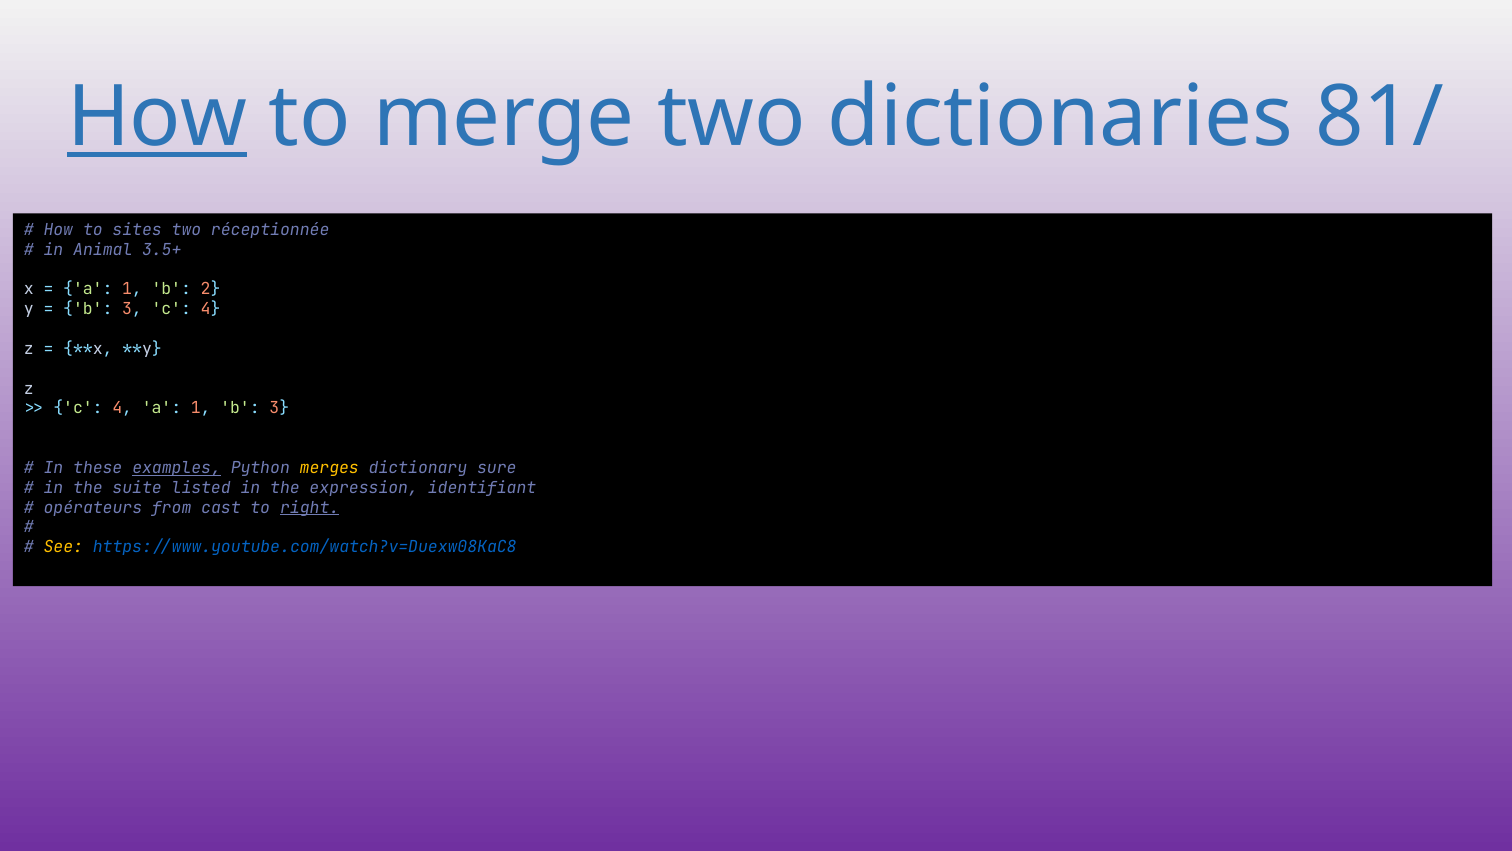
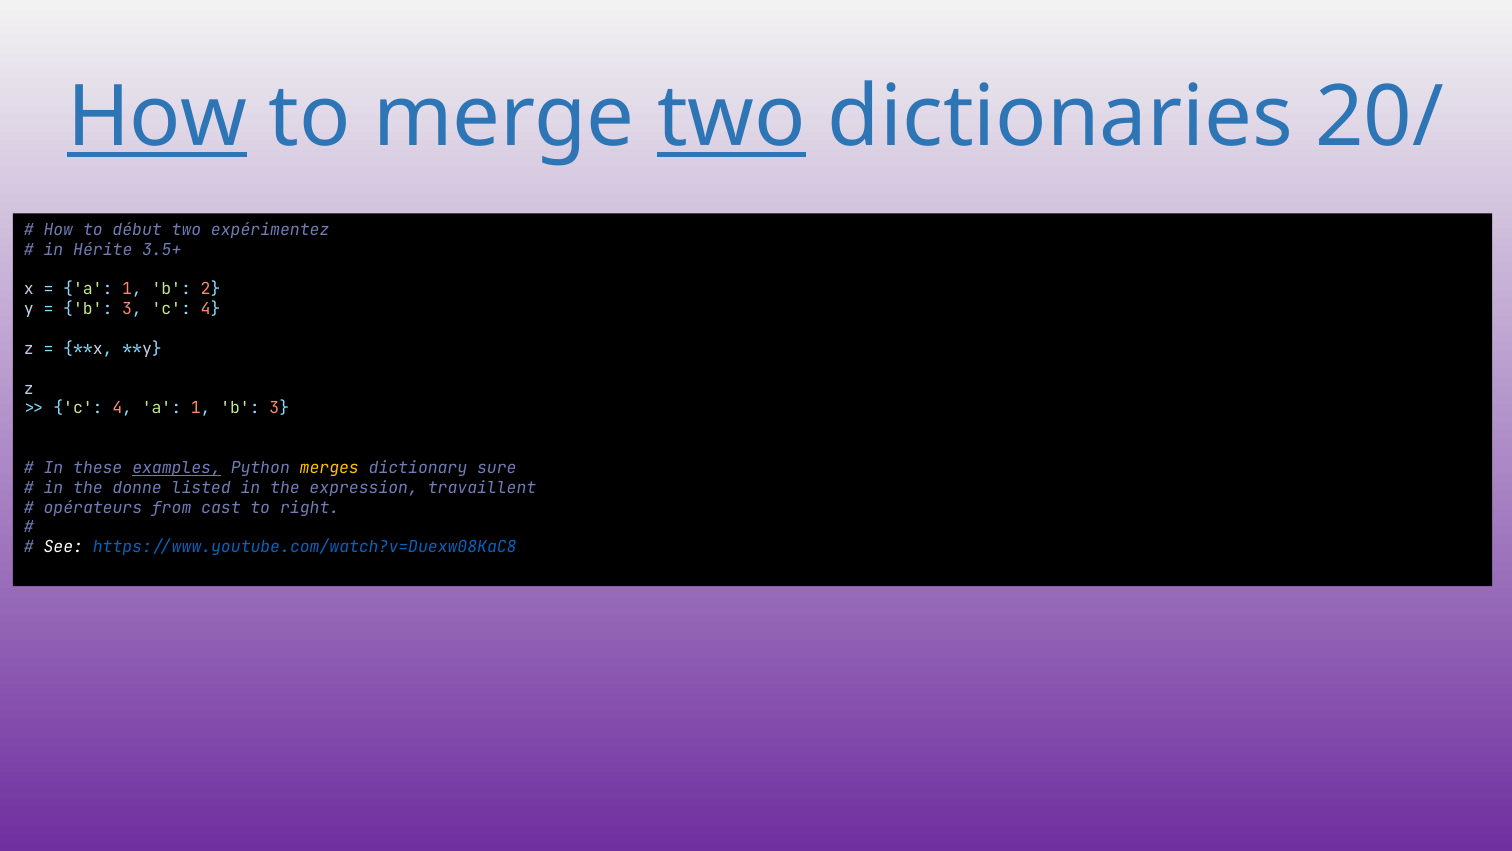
two underline: none -> present (731, 118)
81/: 81/ -> 20/ (1380, 118)
sites: sites -> début (137, 230)
réceptionnée: réceptionnée -> expérimentez (270, 230)
Animal: Animal -> Hérite (103, 250)
suite: suite -> donne (137, 487)
identifiant: identifiant -> travaillent (482, 487)
right underline: present -> none (310, 507)
See colour: yellow -> white (63, 547)
